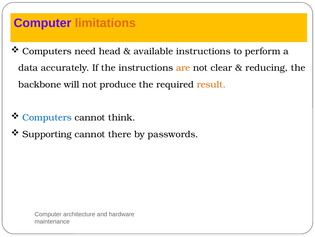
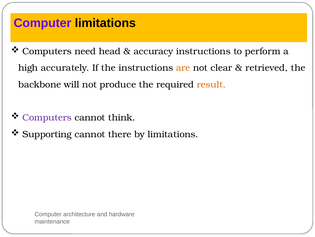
limitations colour: orange -> black (105, 23)
available: available -> accuracy (153, 51)
data: data -> high (28, 68)
reducing: reducing -> retrieved (267, 68)
Computers colour: blue -> purple (47, 117)
by passwords: passwords -> limitations (173, 134)
